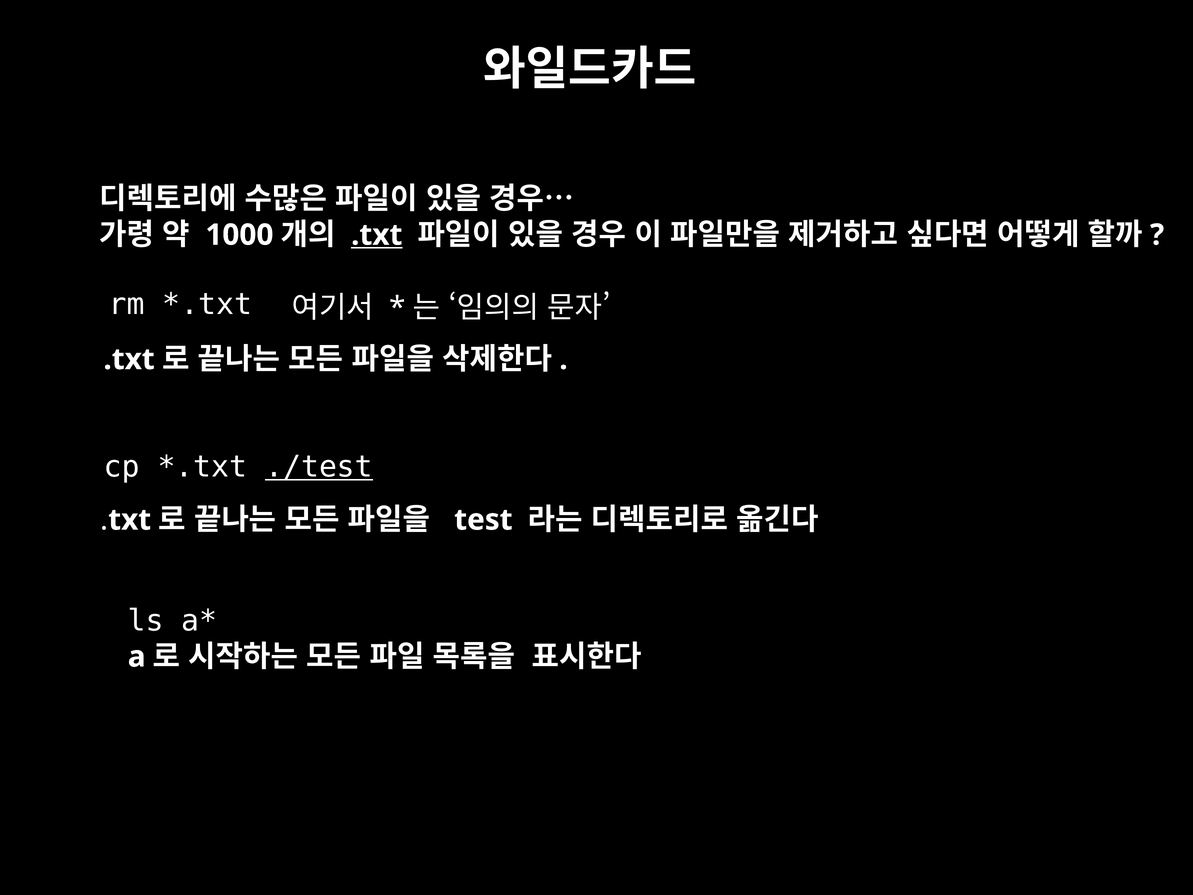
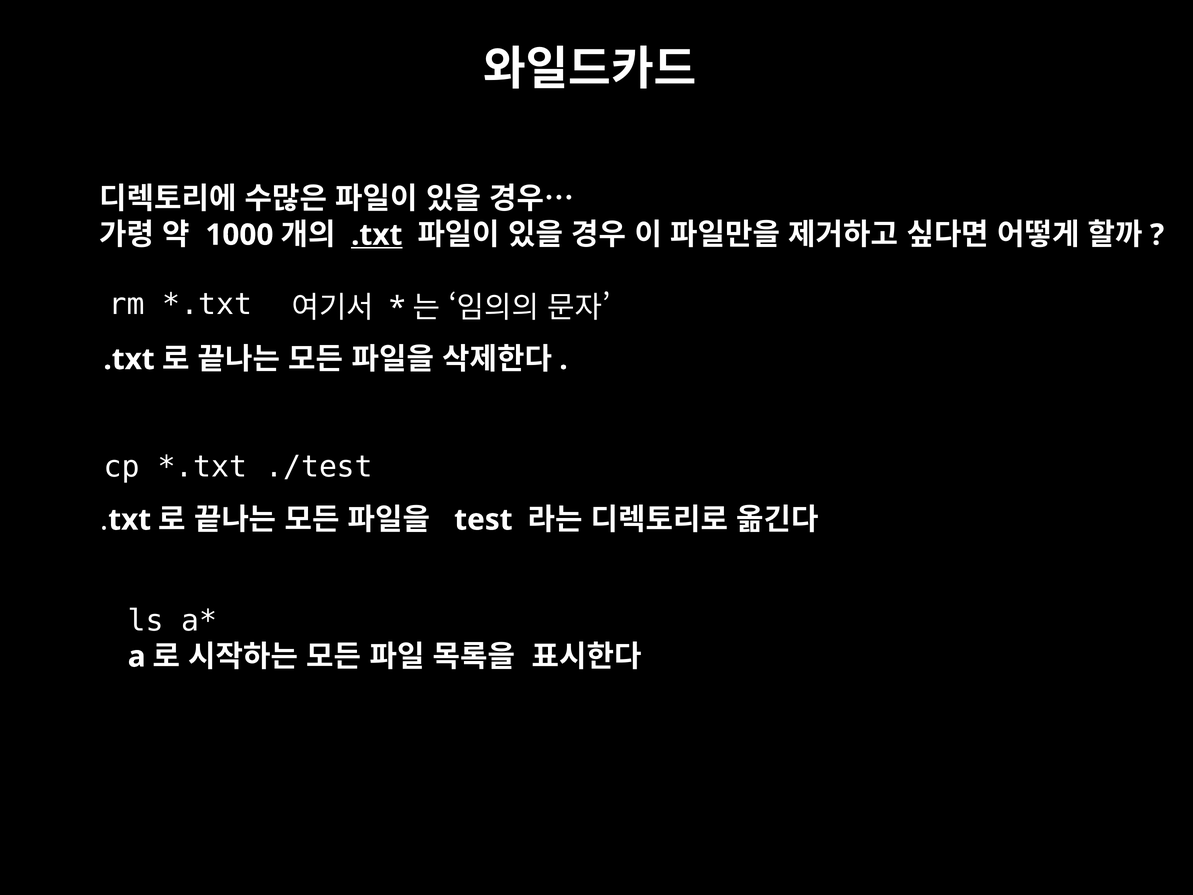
./test underline: present -> none (319, 467)
